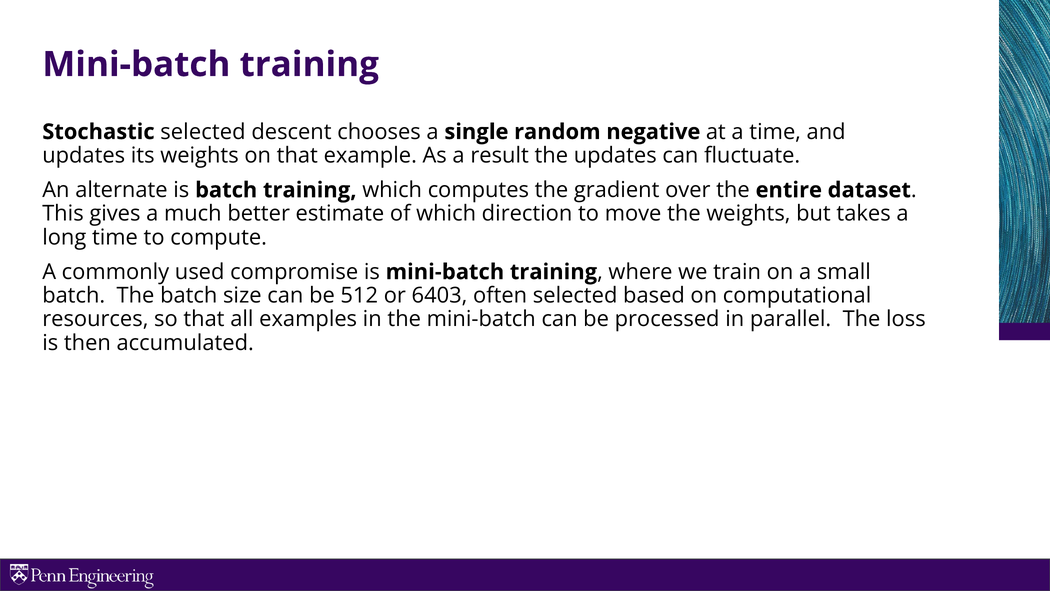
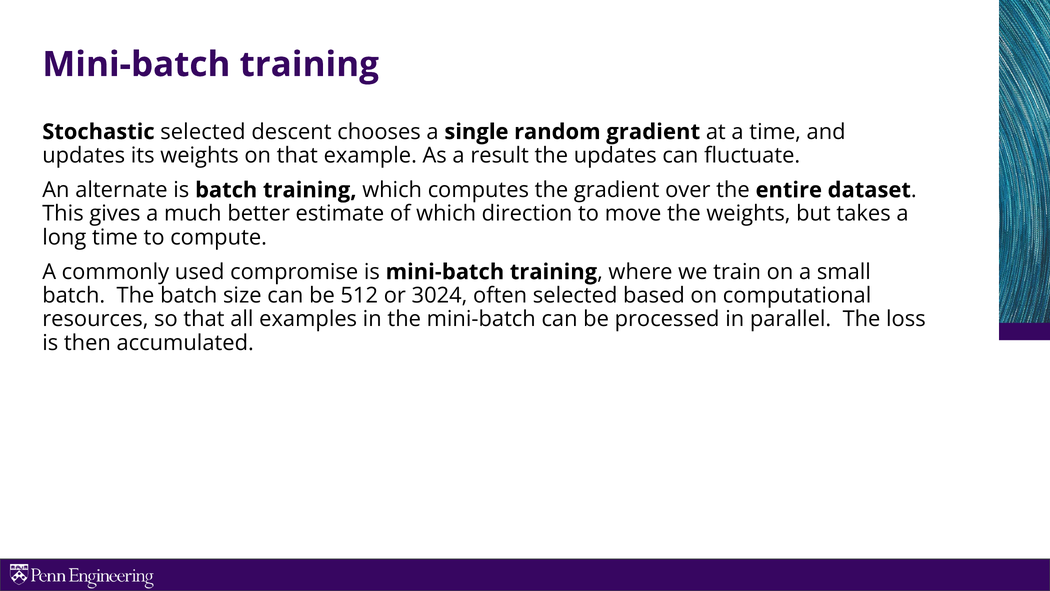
random negative: negative -> gradient (653, 132)
6403: 6403 -> 3024 (439, 295)
